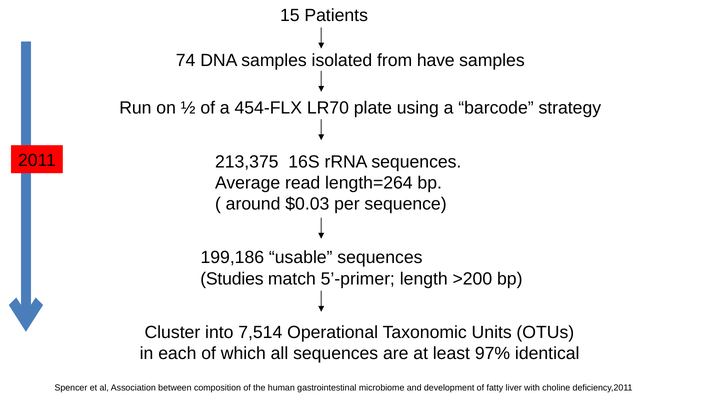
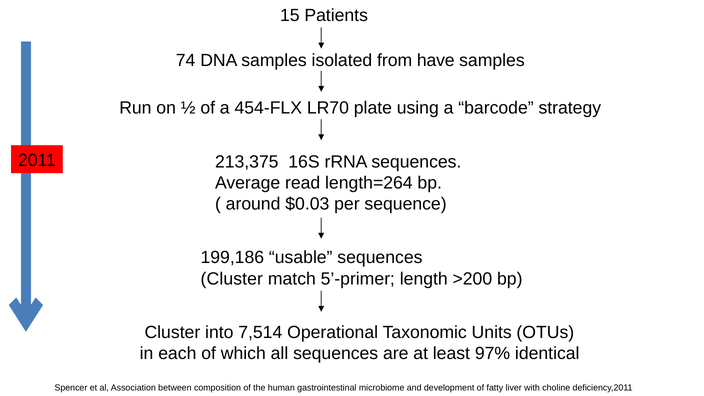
Studies: Studies -> Cluster (232, 279)
